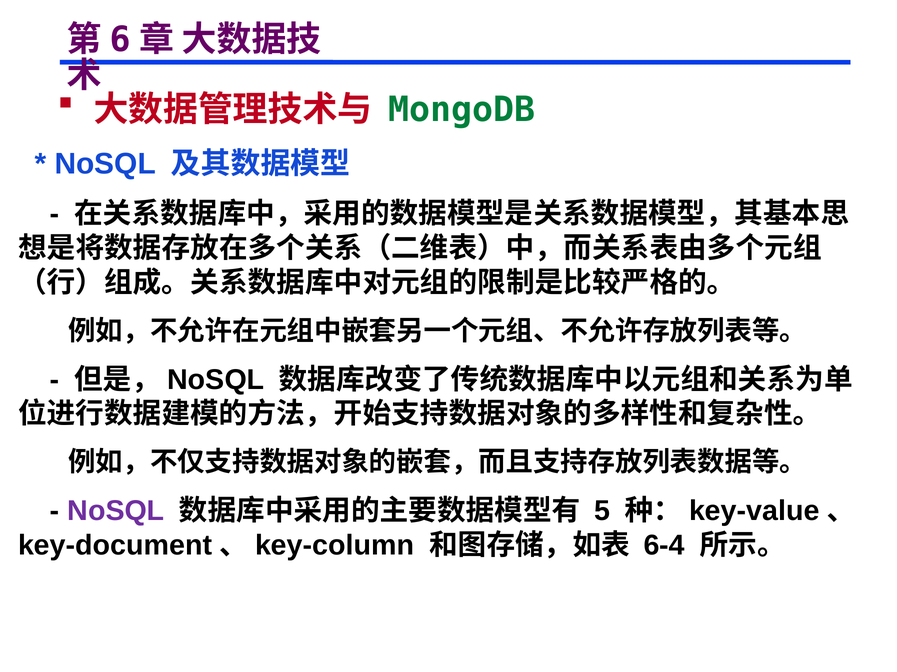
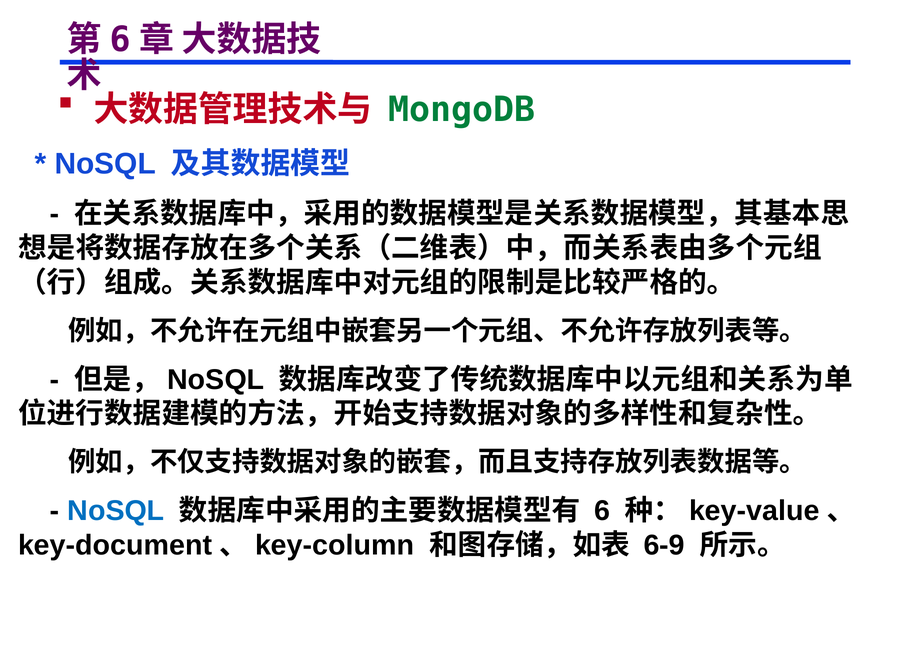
NoSQL colour: purple -> blue (116, 512)
5: 5 -> 6 (602, 512)
6-4: 6-4 -> 6-9 (664, 546)
